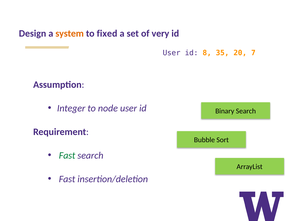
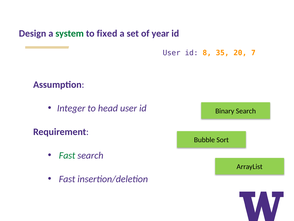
system colour: orange -> green (70, 33)
very: very -> year (160, 33)
node: node -> head (108, 108)
